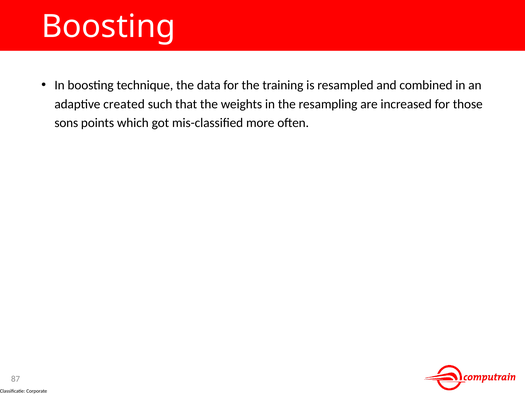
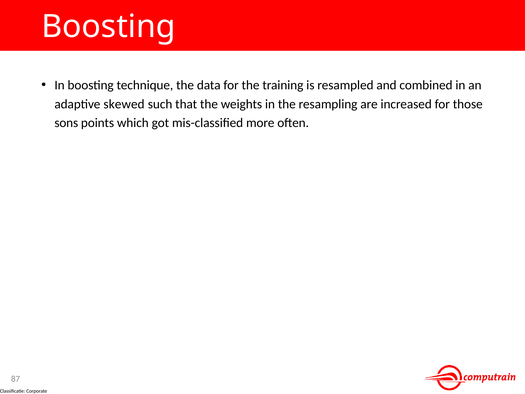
created: created -> skewed (124, 104)
